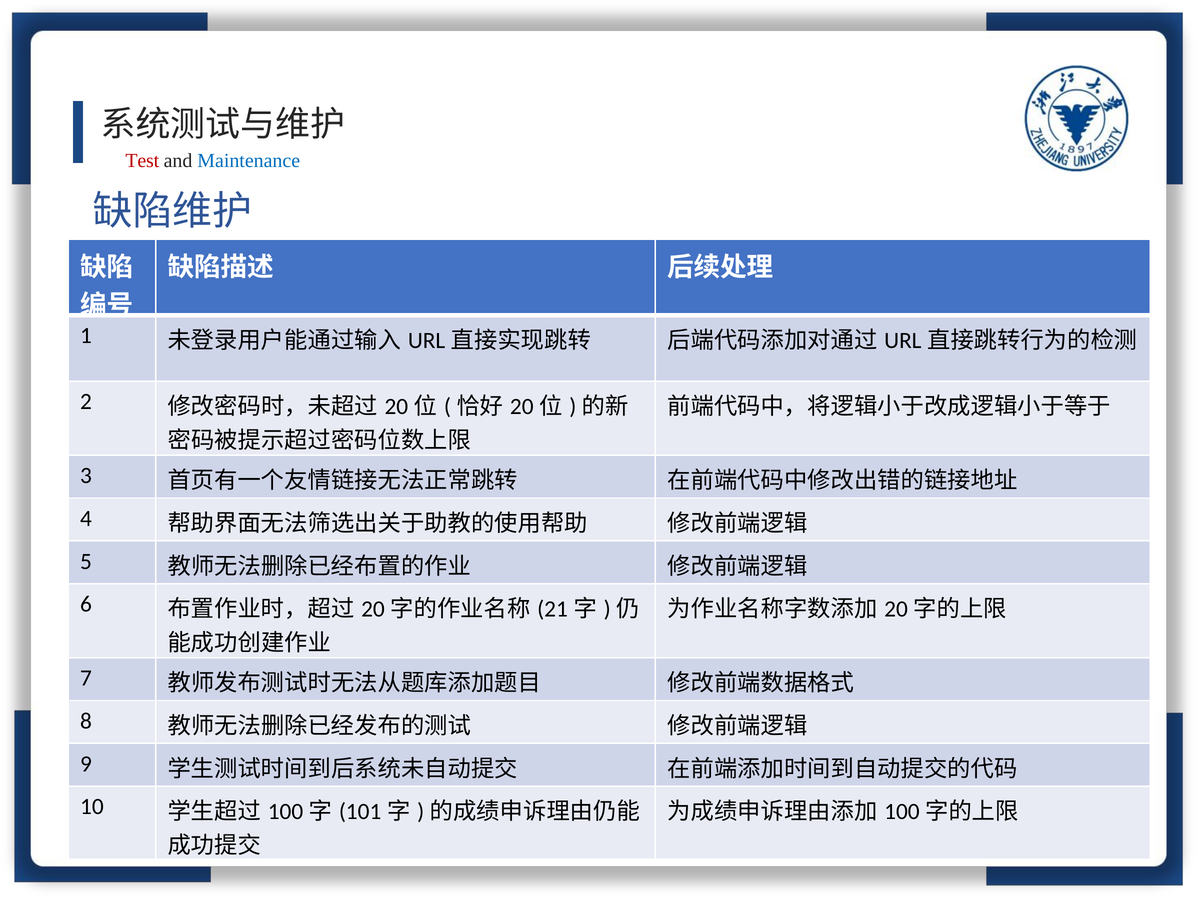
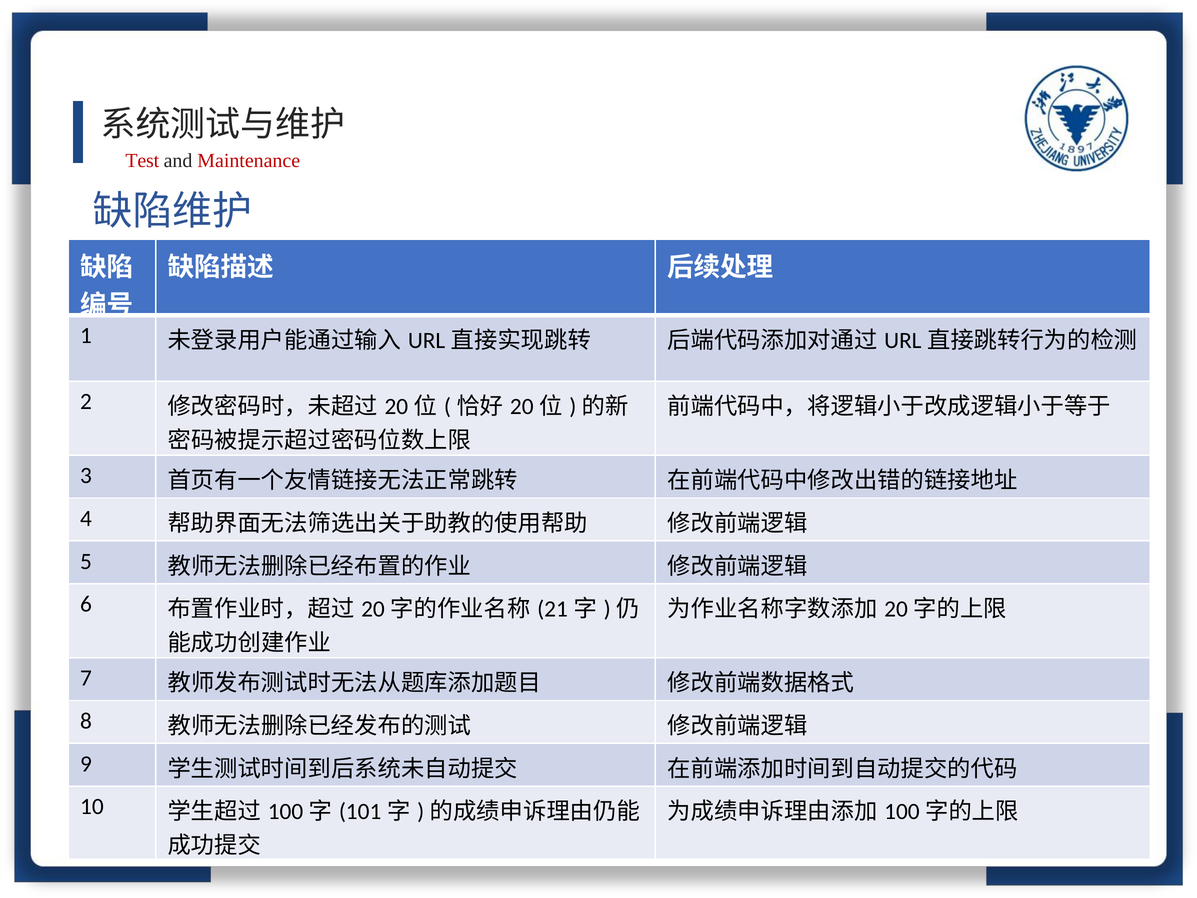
Maintenance colour: blue -> red (249, 161)
